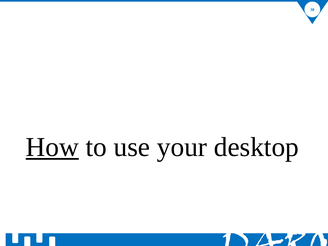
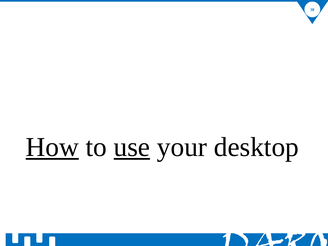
use underline: none -> present (132, 147)
